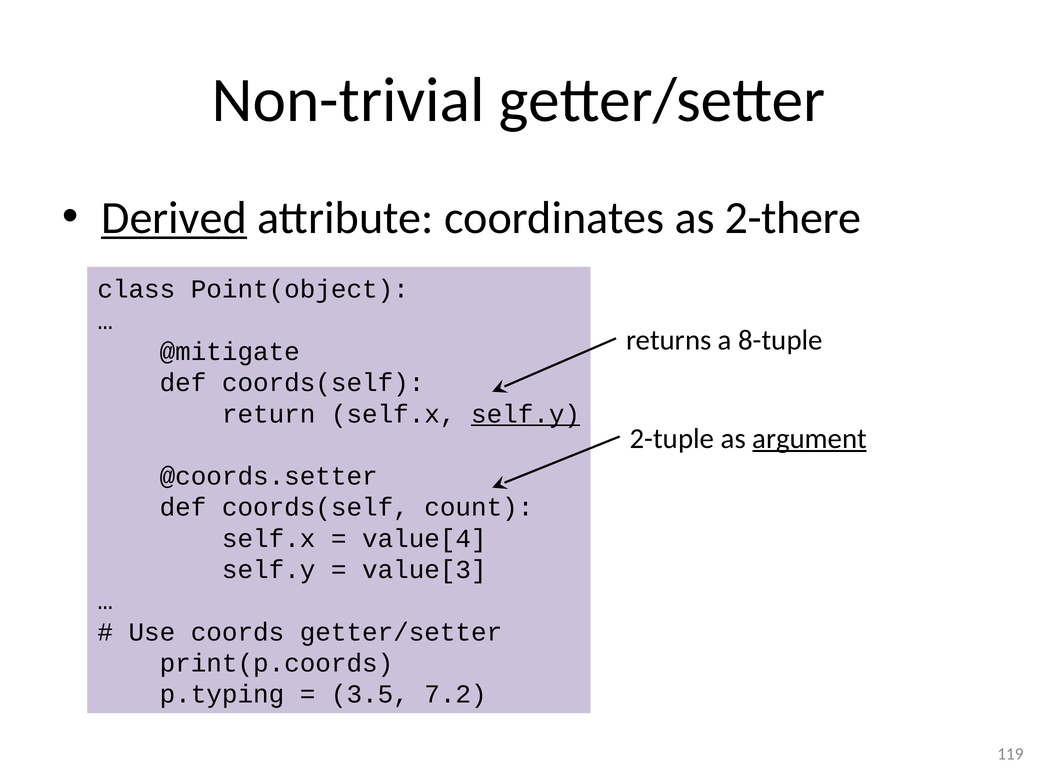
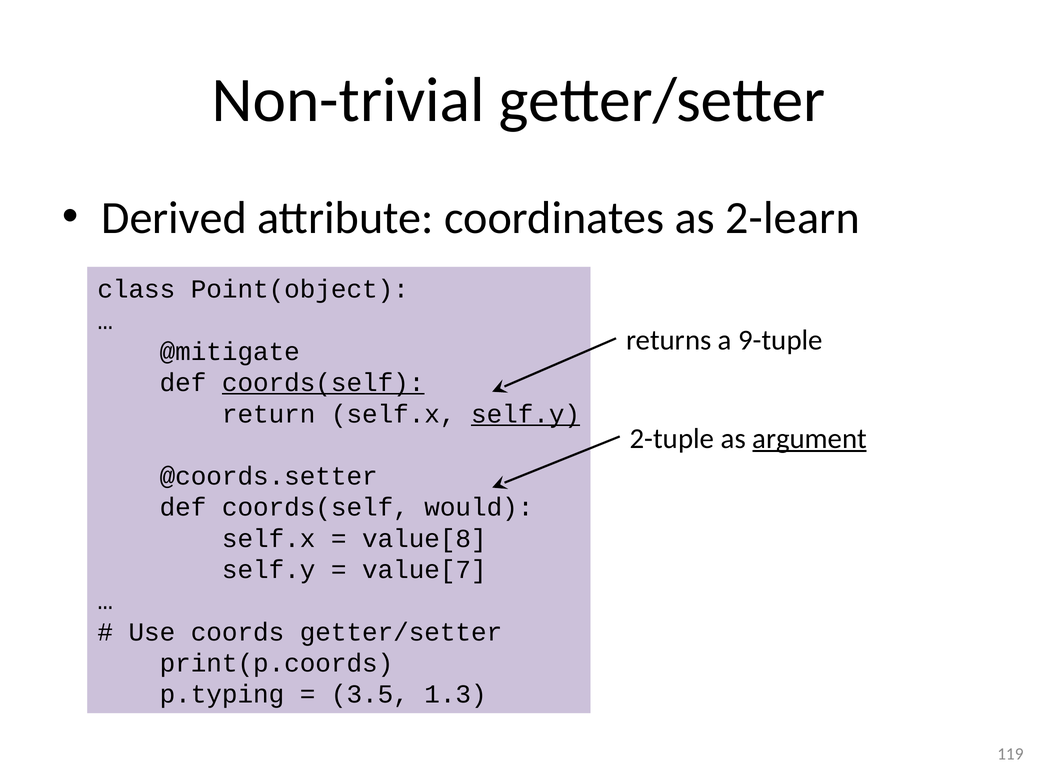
Derived underline: present -> none (174, 218)
2-there: 2-there -> 2-learn (793, 218)
8-tuple: 8-tuple -> 9-tuple (781, 340)
coords(self underline: none -> present (323, 383)
count: count -> would (479, 507)
value[4: value[4 -> value[8 (424, 538)
value[3: value[3 -> value[7 (424, 569)
7.2: 7.2 -> 1.3 (455, 694)
